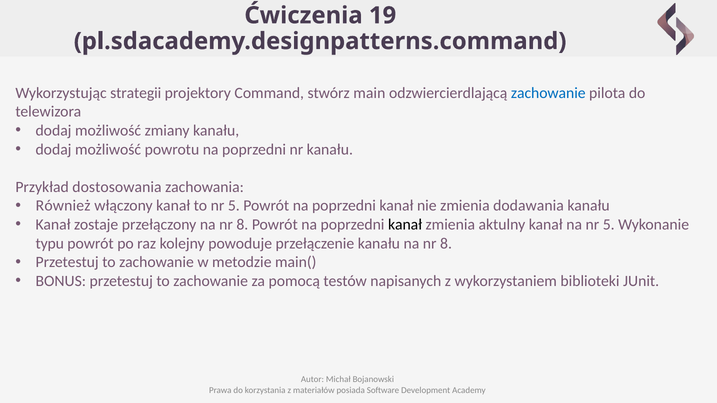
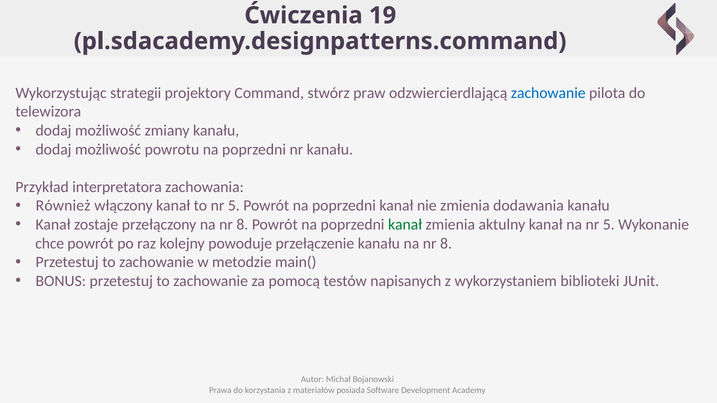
main: main -> praw (369, 93)
dostosowania: dostosowania -> interpretatora (117, 187)
kanał colour: black -> green (405, 225)
typu: typu -> chce (50, 244)
